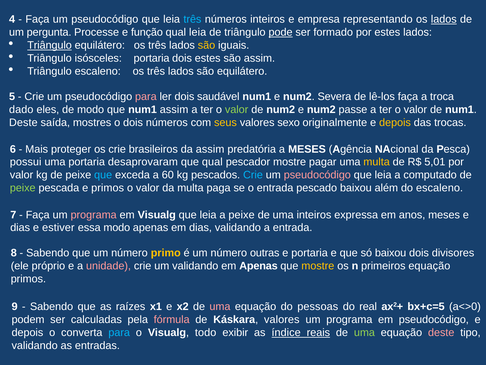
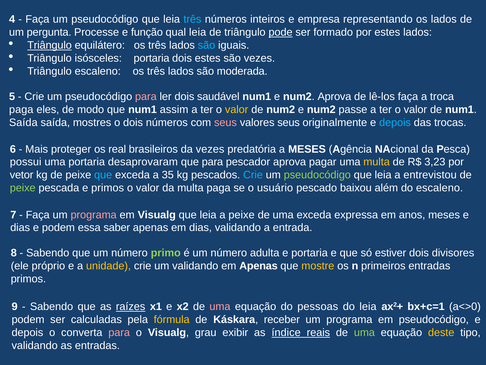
lados underline: present -> none (444, 19)
são colour: yellow -> light blue (207, 45)
são assim: assim -> vezes (259, 58)
são equilátero: equilátero -> moderada (242, 71)
num2 Severa: Severa -> Aprova (334, 96)
dado: dado -> paga (21, 109)
valor colour: light green -> yellow (237, 109)
Deste: Deste -> Saída (23, 122)
seus colour: yellow -> pink (225, 122)
valores sexo: sexo -> seus (289, 122)
depois colour: yellow -> light blue (395, 122)
os crie: crie -> real (117, 149)
da assim: assim -> vezes (210, 149)
que qual: qual -> para (212, 162)
pescador mostre: mostre -> aprova (290, 162)
5,01: 5,01 -> 3,23 (435, 162)
valor: valor -> vetor (22, 175)
60: 60 -> 35 (168, 175)
pseudocódigo colour: pink -> light green (317, 175)
computado: computado -> entrevistou (430, 175)
o entrada: entrada -> usuário (275, 188)
uma inteiros: inteiros -> exceda (314, 214)
e estiver: estiver -> podem (58, 227)
essa modo: modo -> saber (117, 227)
primo colour: yellow -> light green (166, 253)
outras: outras -> adulta (265, 253)
só baixou: baixou -> estiver (391, 253)
unidade colour: pink -> yellow (109, 265)
primeiros equação: equação -> entradas (429, 265)
raízes underline: none -> present (131, 306)
do real: real -> leia (368, 306)
bx+c=5: bx+c=5 -> bx+c=1 (426, 306)
fórmula colour: pink -> yellow (172, 319)
Káskara valores: valores -> receber (282, 319)
para colour: light blue -> pink (119, 332)
todo: todo -> grau (206, 332)
deste colour: pink -> yellow (441, 332)
